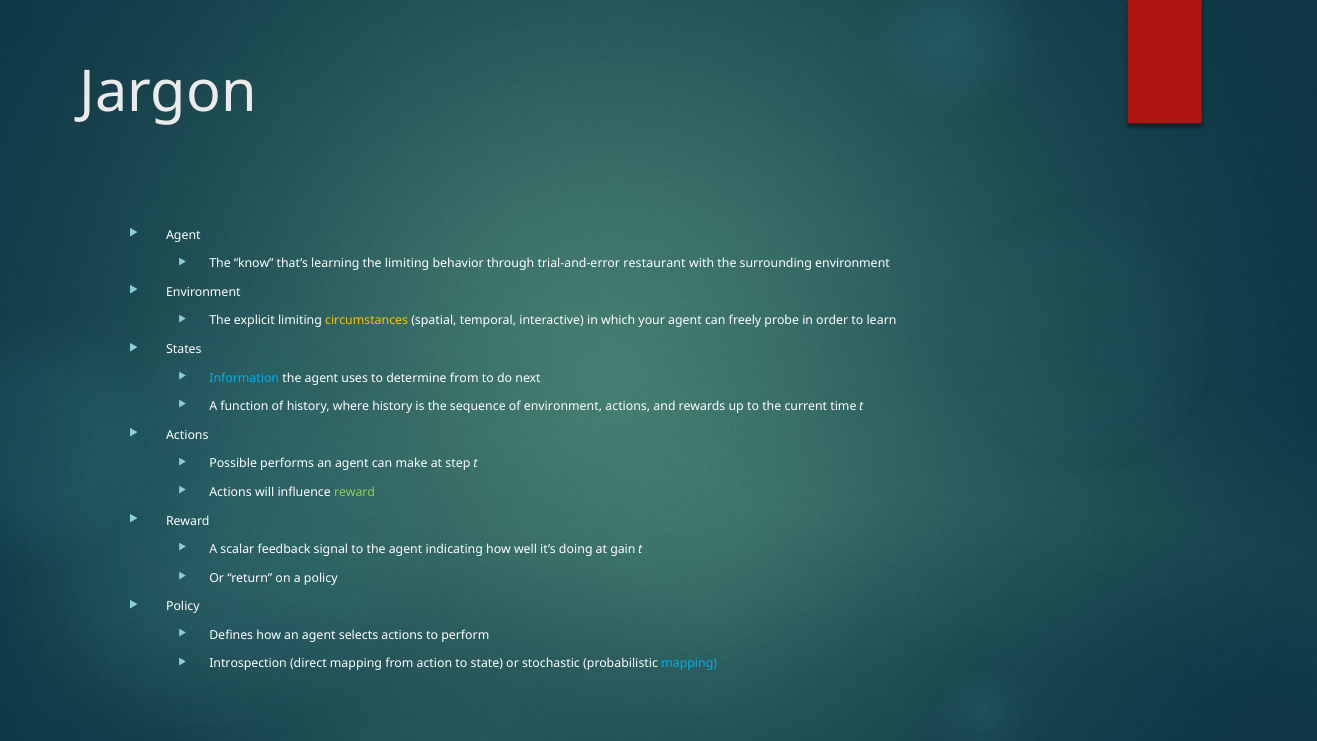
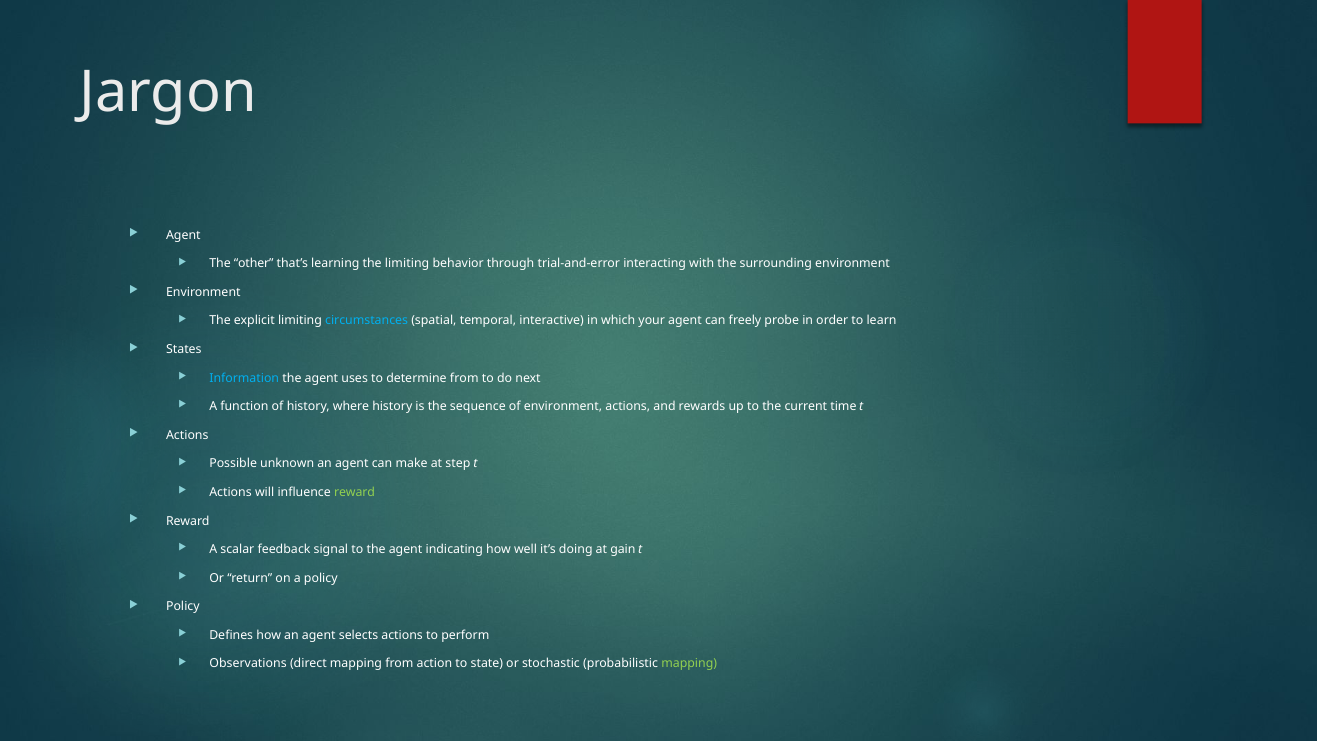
know: know -> other (254, 264)
restaurant: restaurant -> interacting (655, 264)
circumstances colour: yellow -> light blue (367, 321)
performs: performs -> unknown (287, 464)
Introspection: Introspection -> Observations (248, 664)
mapping colour: light blue -> light green (689, 664)
